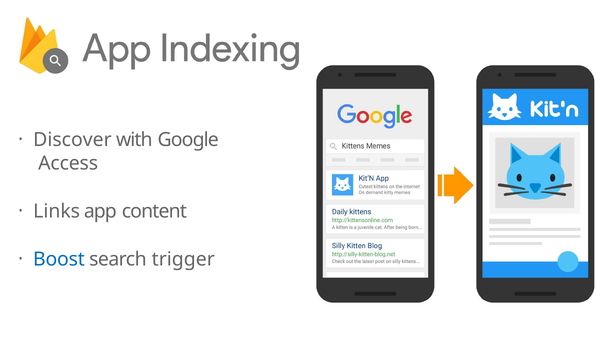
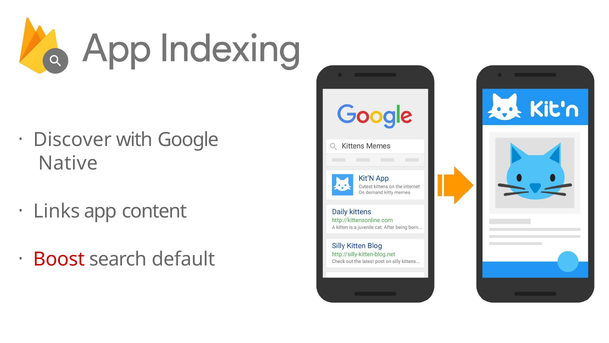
Access: Access -> Native (68, 163)
Boost colour: blue -> red (59, 259)
trigger: trigger -> default (183, 259)
